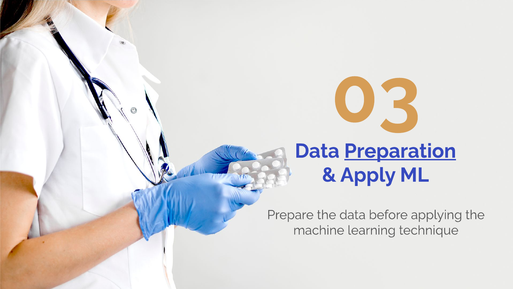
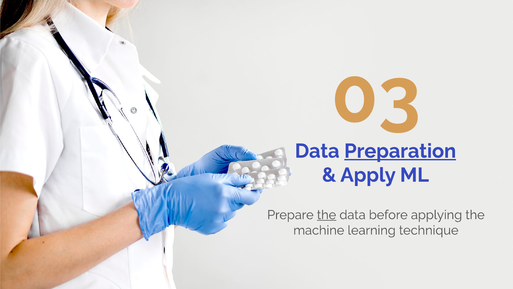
the underline: none -> present (327, 215)
